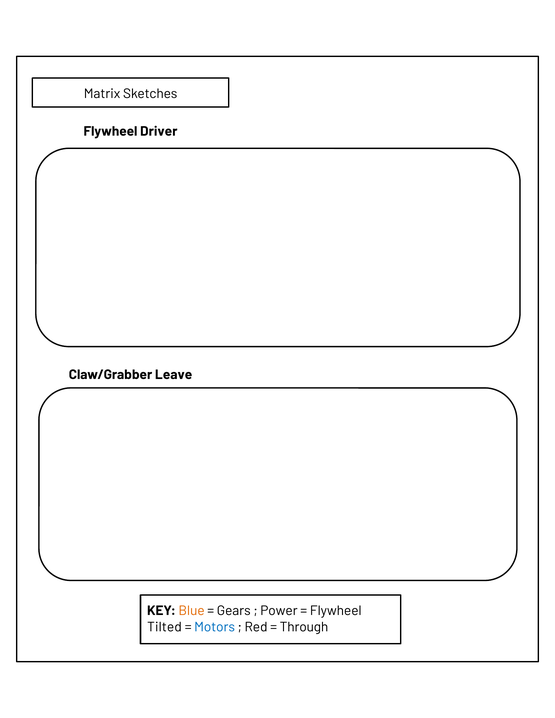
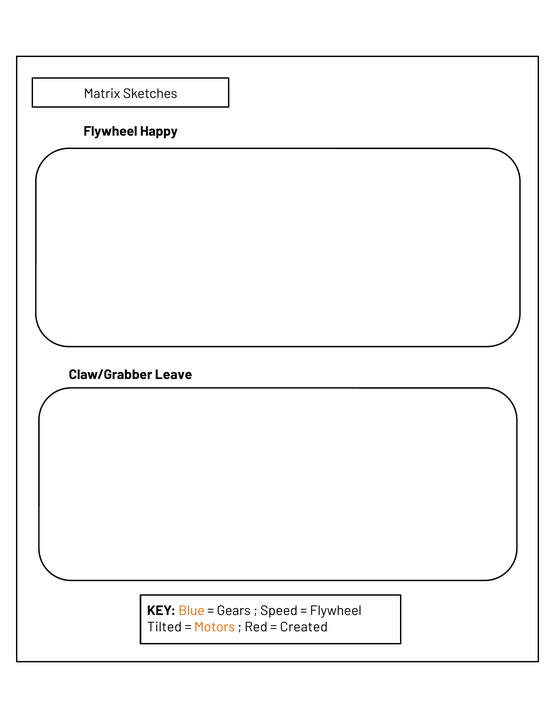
Driver: Driver -> Happy (159, 131)
Power: Power -> Speed (279, 611)
Motors colour: blue -> orange (215, 627)
Through: Through -> Created (304, 627)
